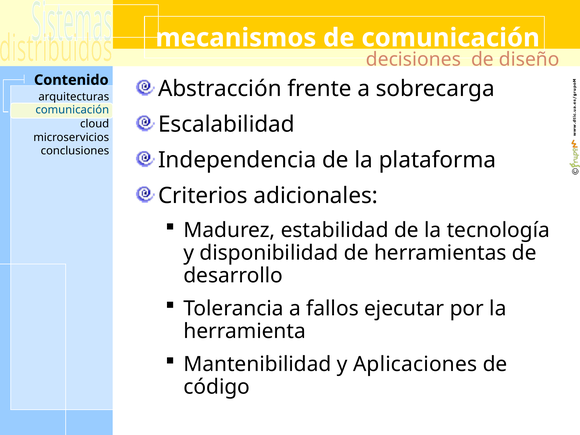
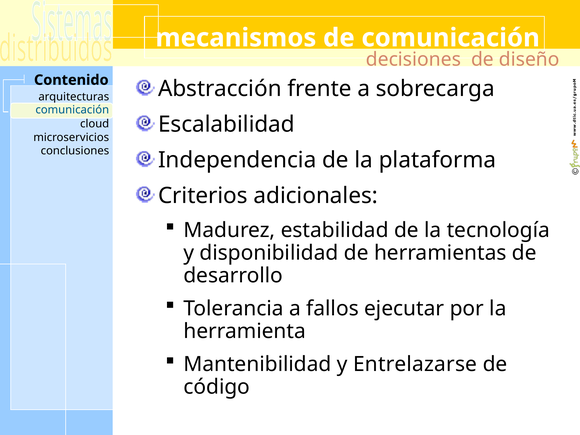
Aplicaciones: Aplicaciones -> Entrelazarse (415, 364)
